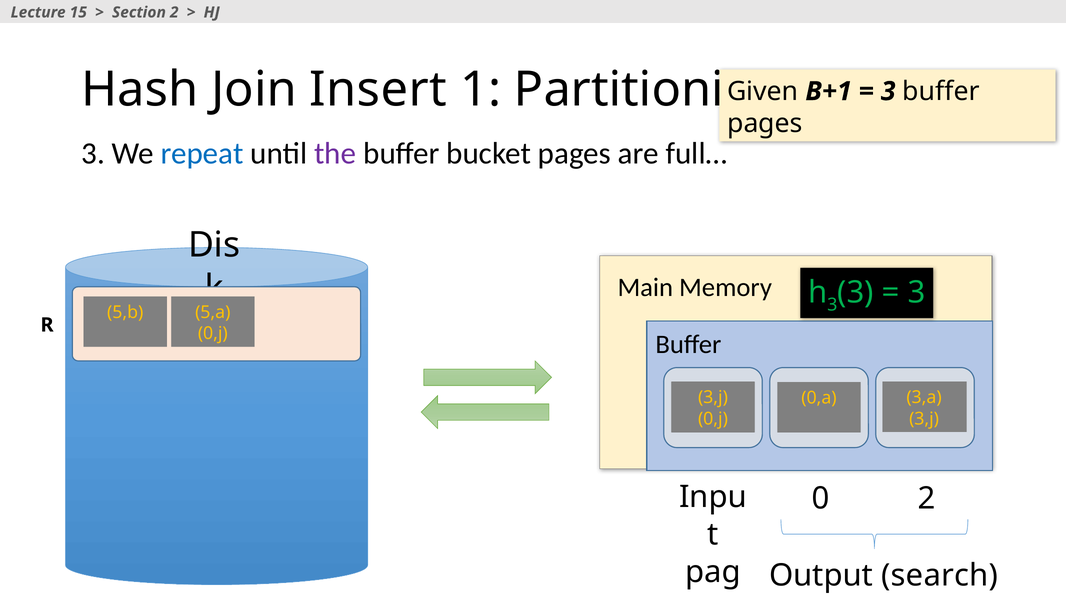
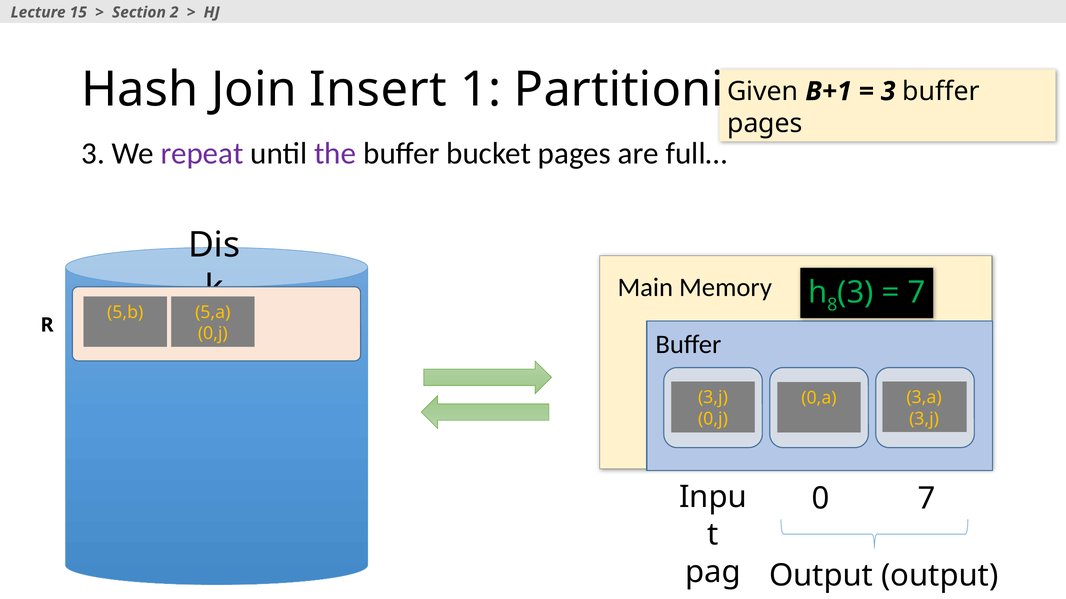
repeat colour: blue -> purple (202, 154)
3: 3 -> 8 (832, 305)
3: 3 -> 7 (917, 293)
0 2: 2 -> 7 (927, 499)
Output search: search -> output (940, 576)
